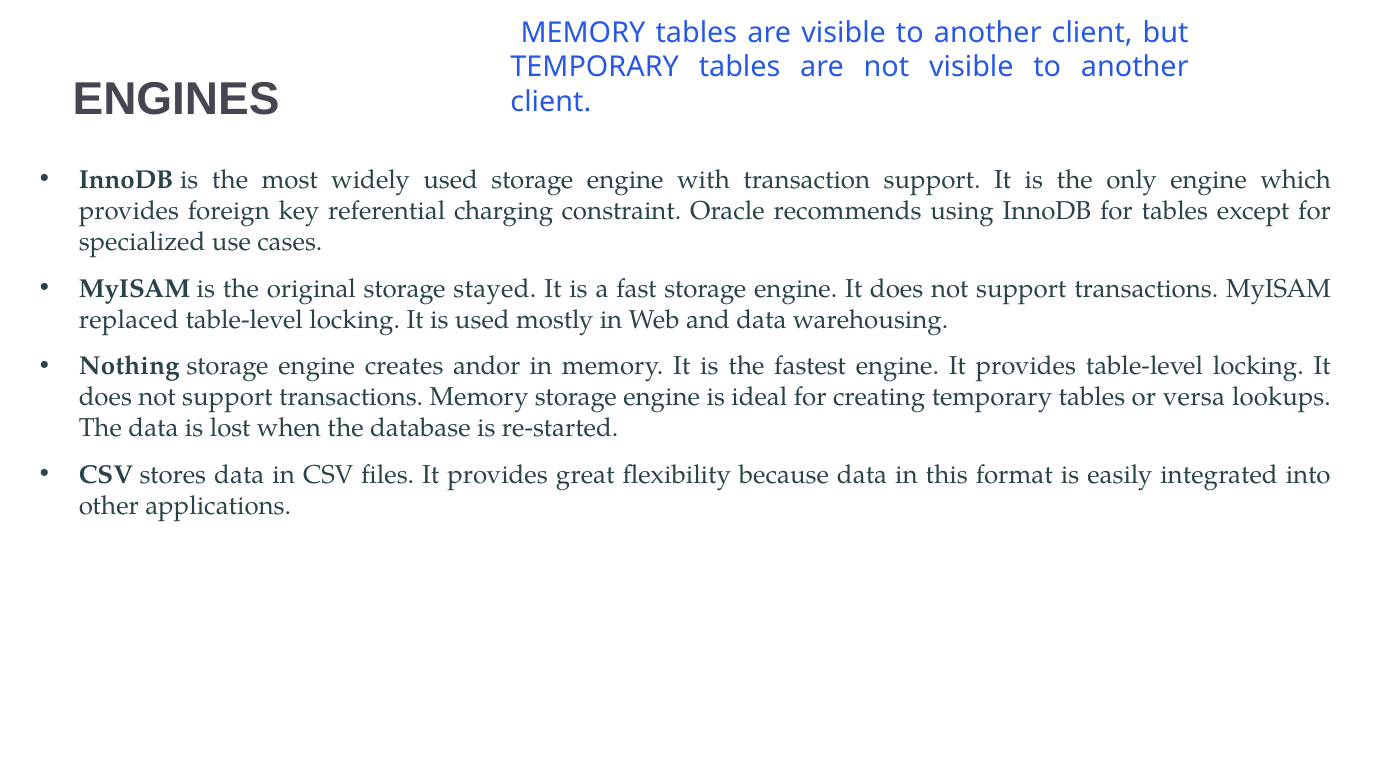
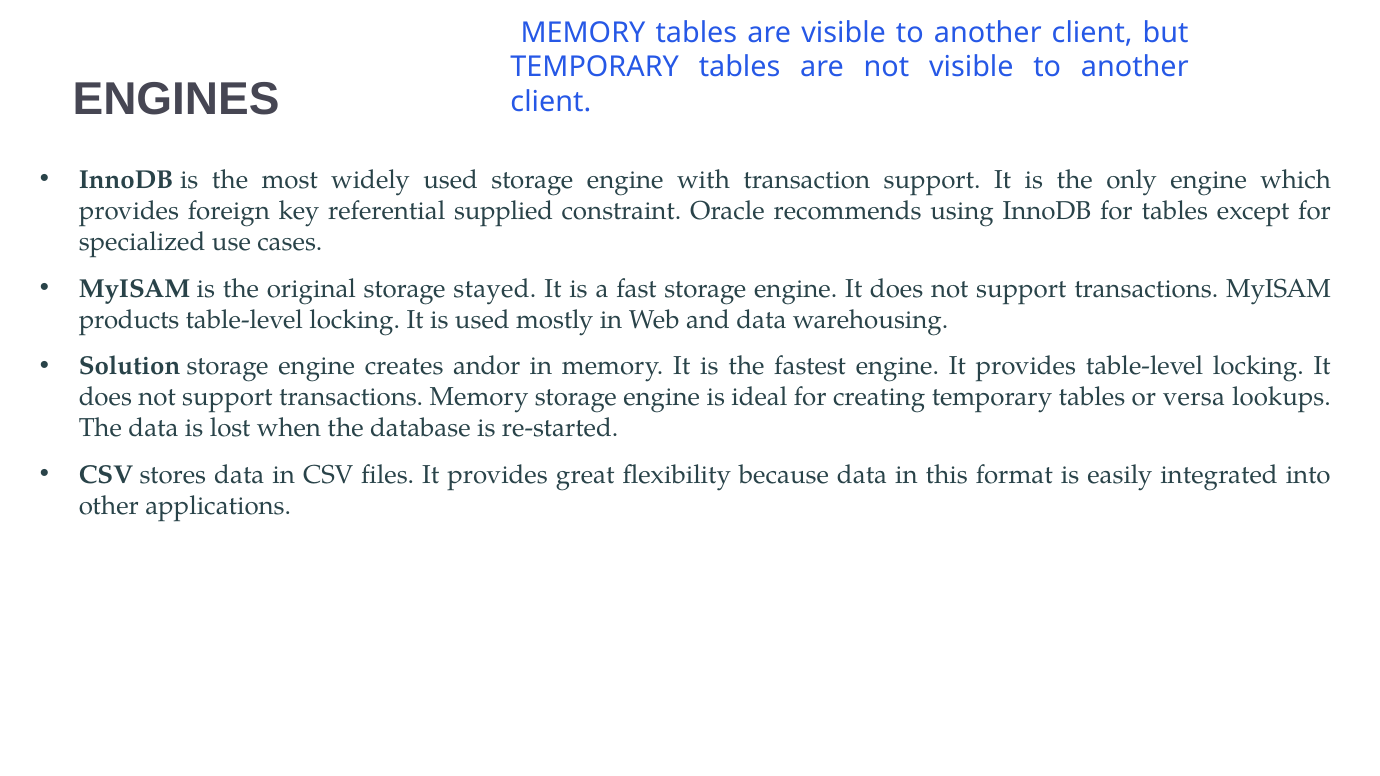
charging: charging -> supplied (504, 211)
replaced: replaced -> products (129, 320)
Nothing: Nothing -> Solution (130, 366)
